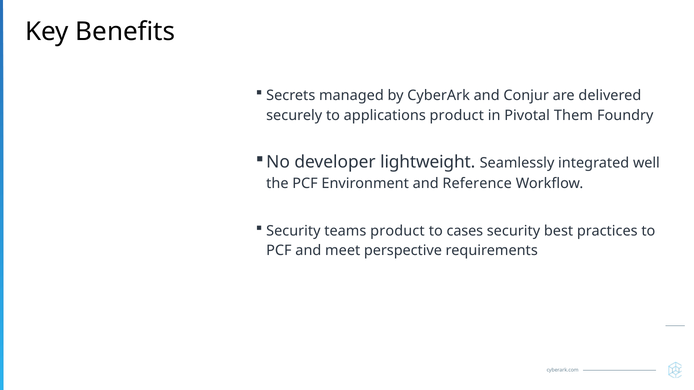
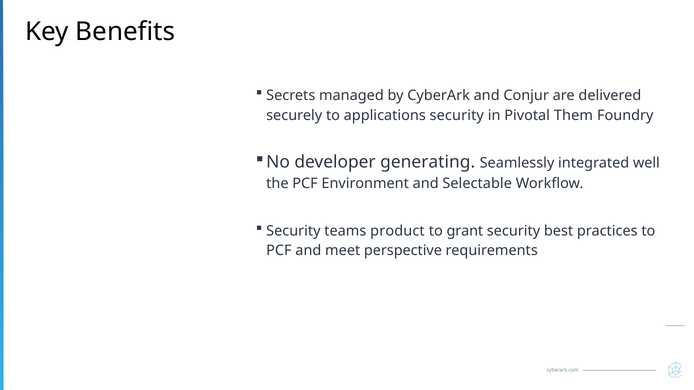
applications product: product -> security (457, 115)
lightweight: lightweight -> generating (428, 162)
Reference: Reference -> Selectable (477, 184)
cases: cases -> grant (465, 231)
